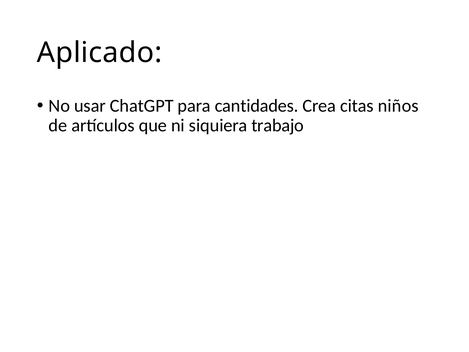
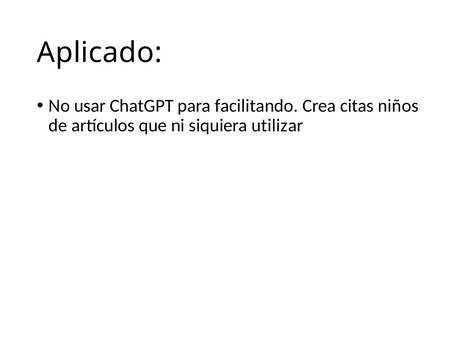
cantidades: cantidades -> facilitando (256, 106)
trabajo: trabajo -> utilizar (277, 125)
